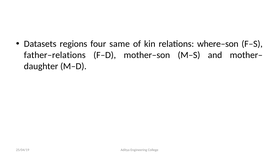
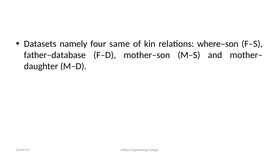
regions: regions -> namely (73, 44)
father–relations: father–relations -> father–database (55, 55)
